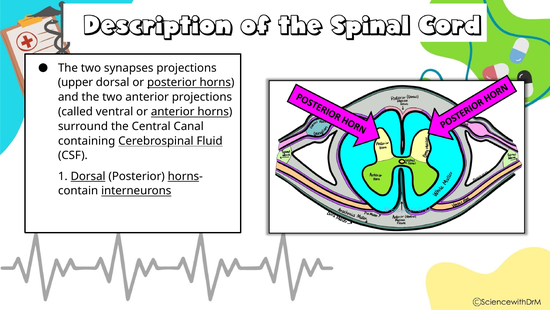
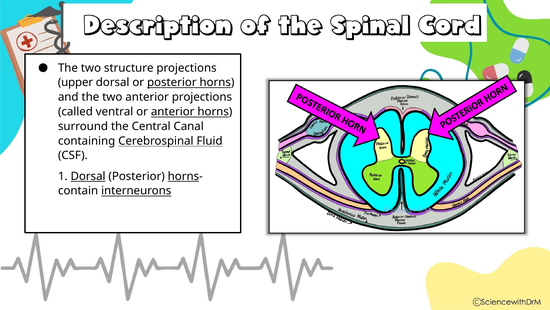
synapses: synapses -> structure (129, 68)
